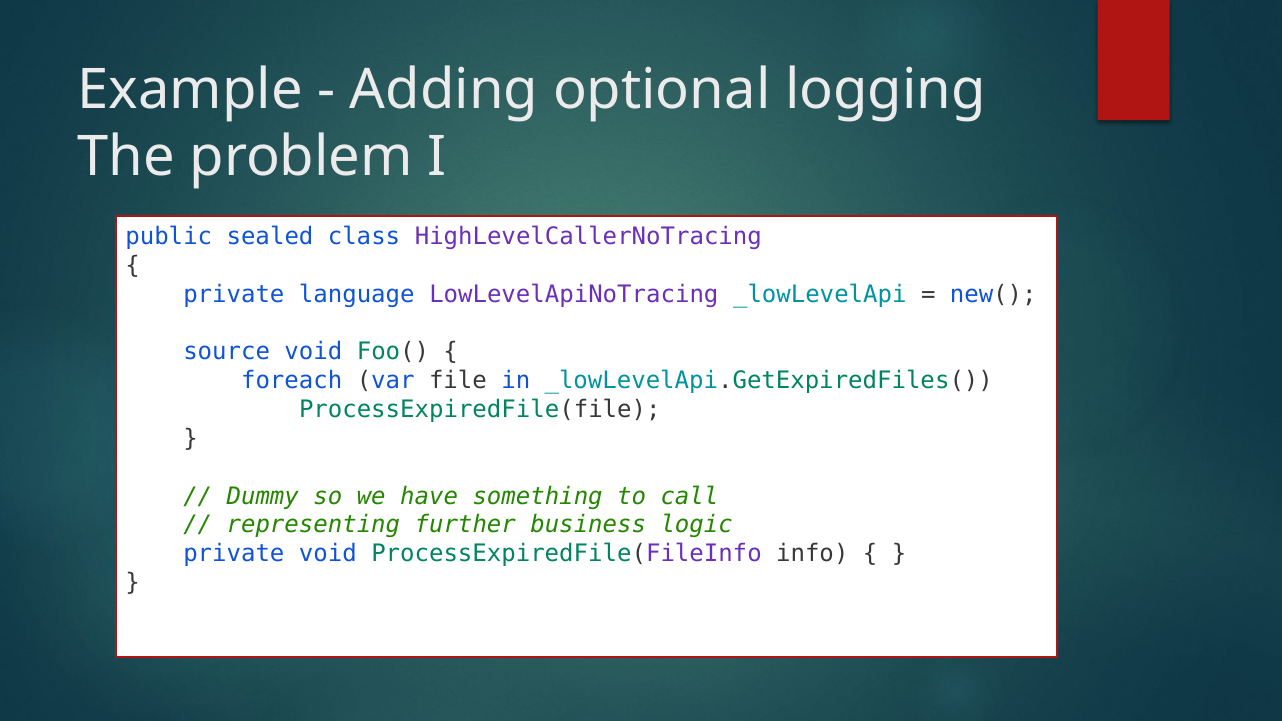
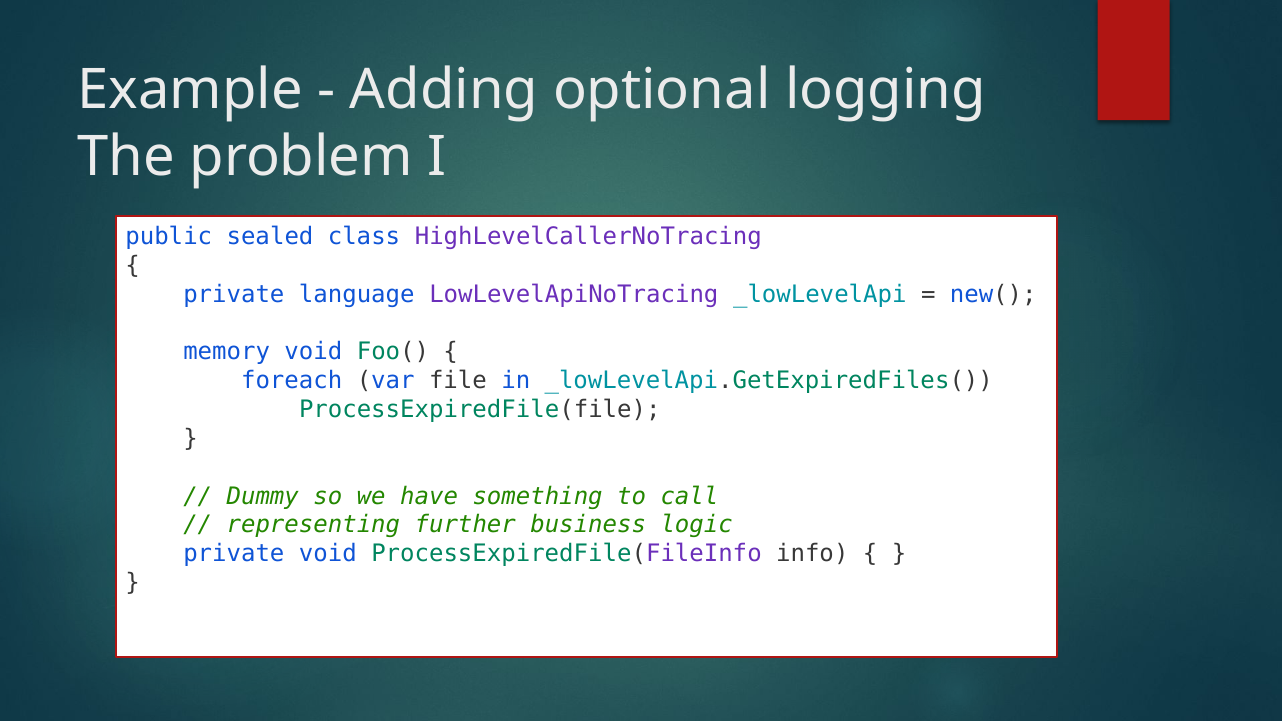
source: source -> memory (227, 352)
